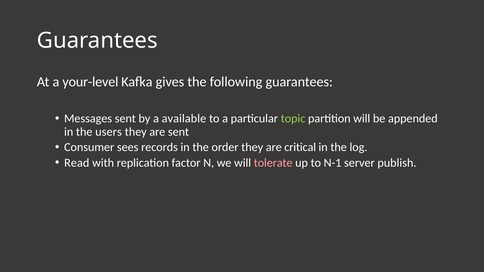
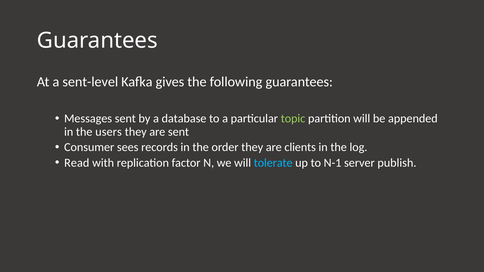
your-level: your-level -> sent-level (90, 82)
available: available -> database (184, 119)
critical: critical -> clients (300, 147)
tolerate colour: pink -> light blue (273, 163)
